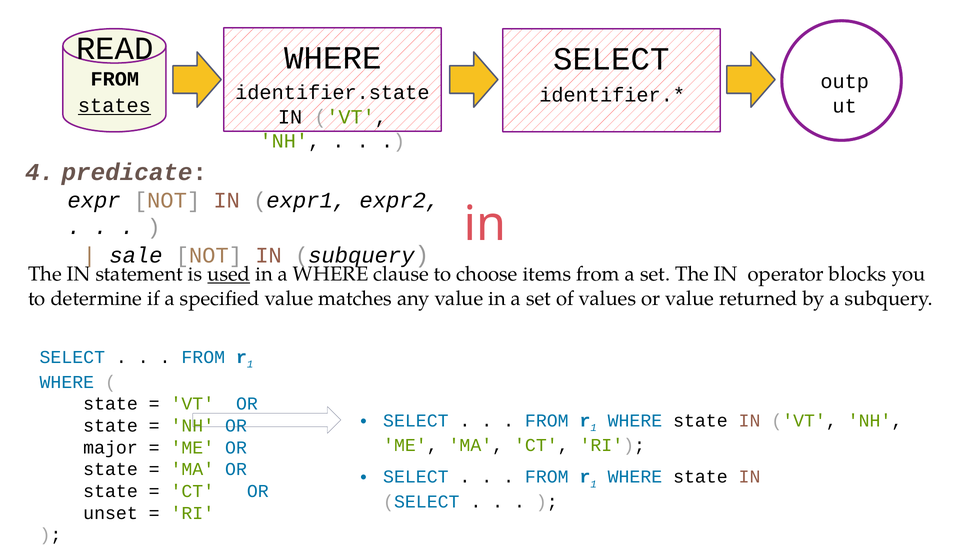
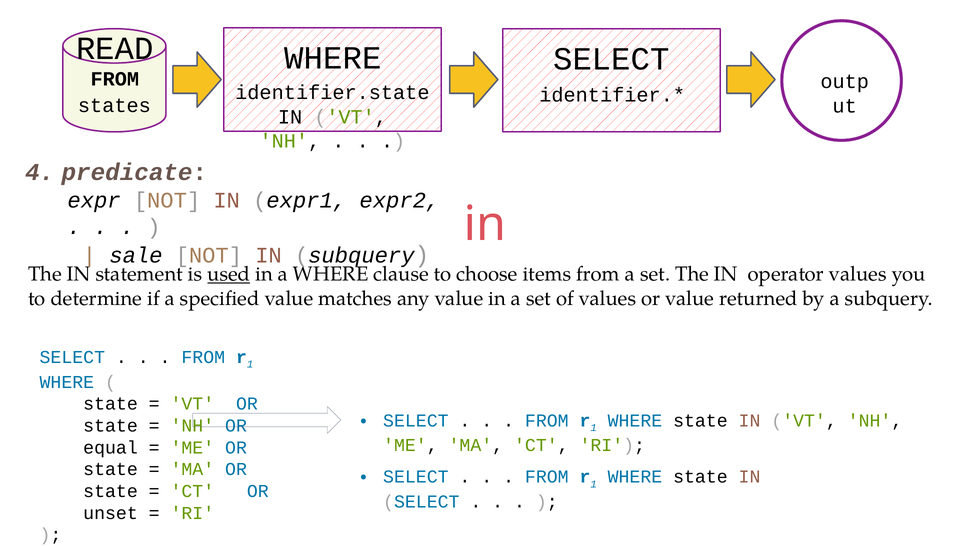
states underline: present -> none (114, 106)
operator blocks: blocks -> values (858, 274)
major: major -> equal (111, 447)
